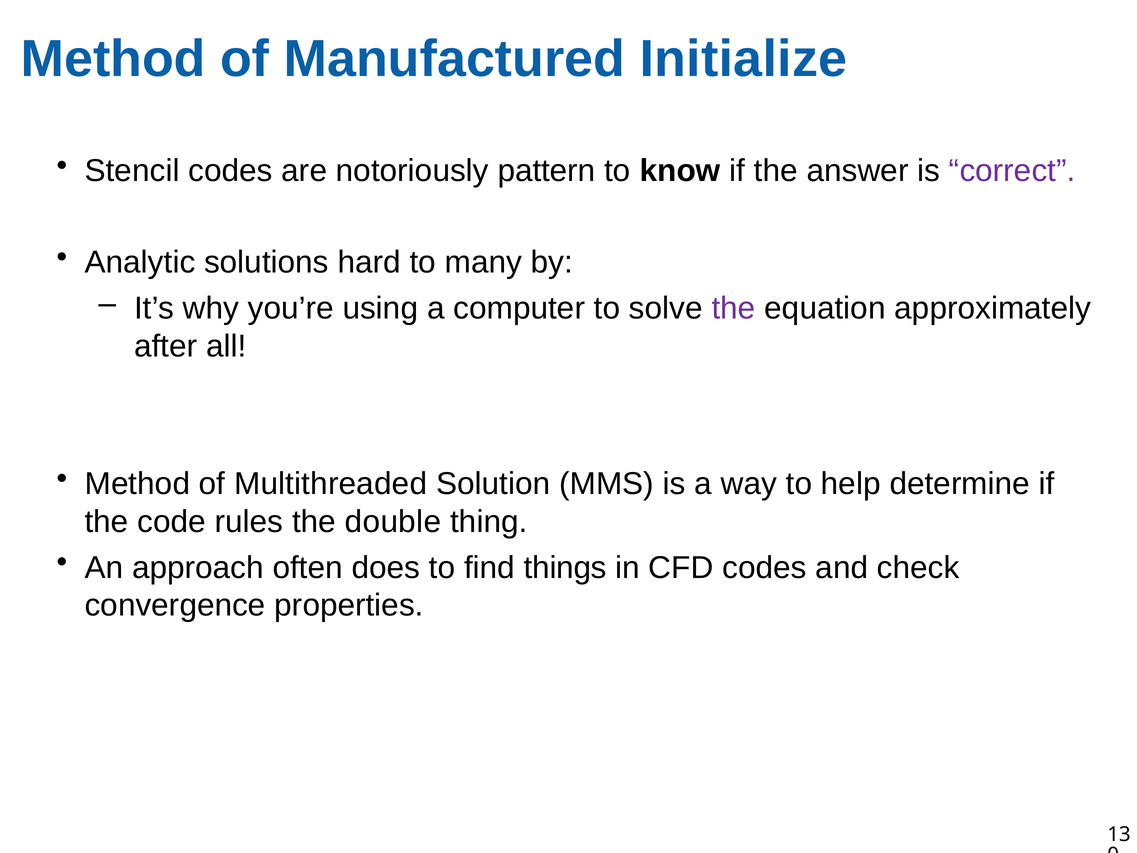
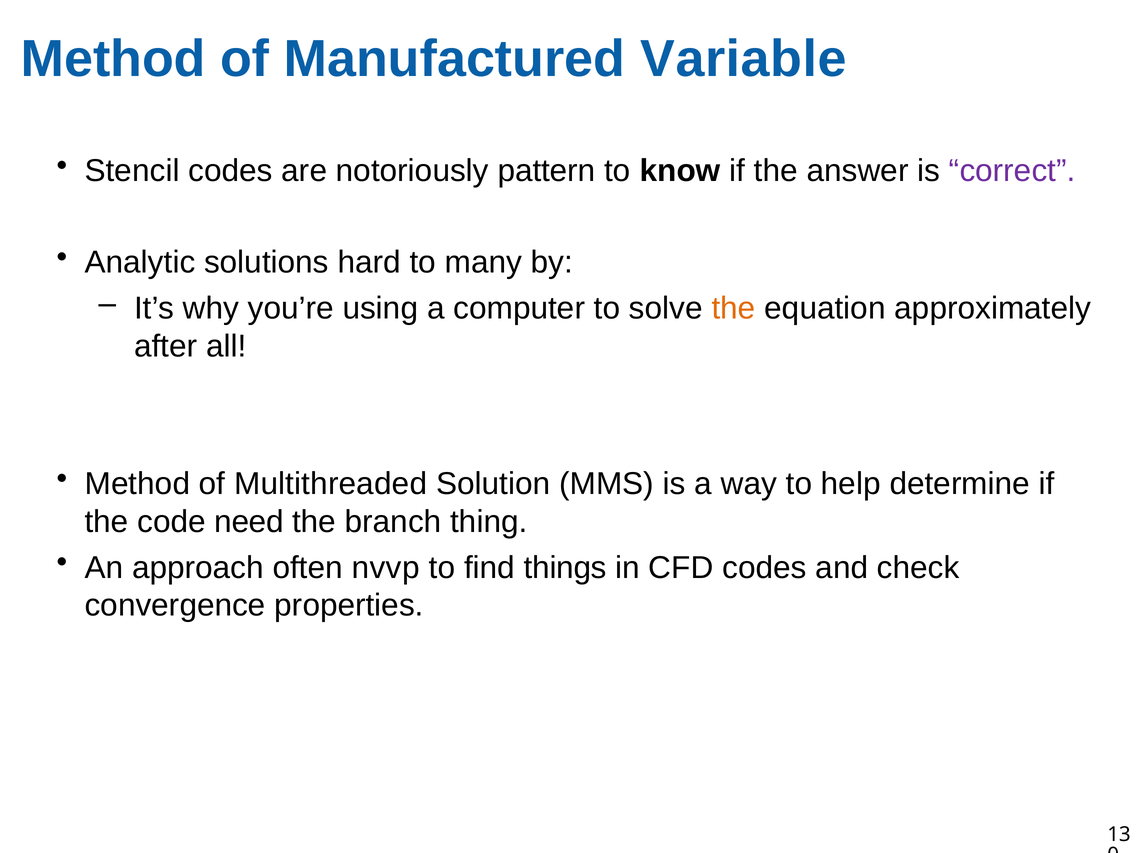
Initialize: Initialize -> Variable (743, 59)
the colour: purple -> orange (734, 308)
rules: rules -> need (249, 522)
double: double -> branch (393, 522)
does: does -> nvvp (386, 567)
